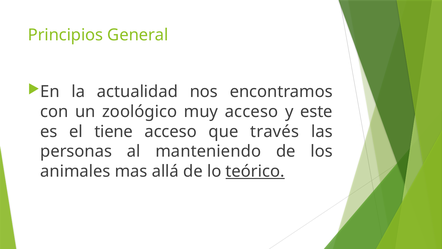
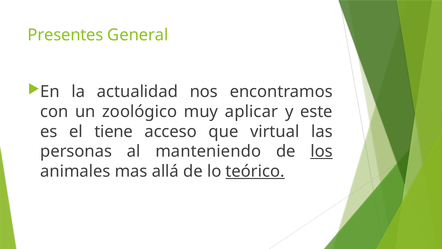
Principios: Principios -> Presentes (66, 35)
muy acceso: acceso -> aplicar (251, 111)
través: través -> virtual (275, 131)
los underline: none -> present (322, 151)
